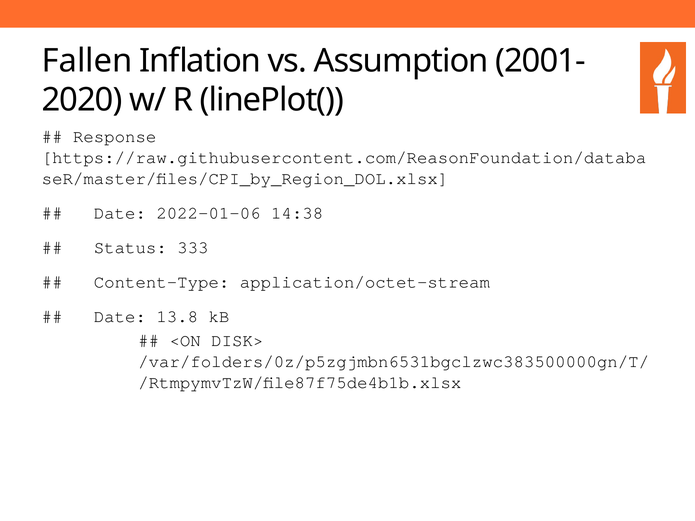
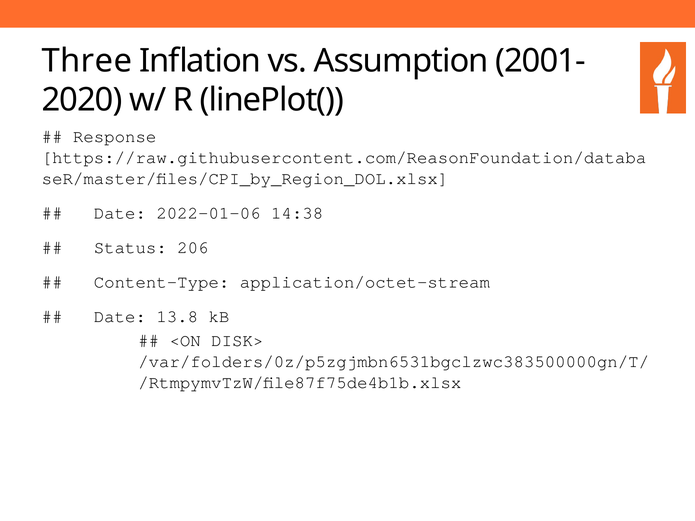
Fallen: Fallen -> Three (87, 61)
333: 333 -> 206 (193, 248)
